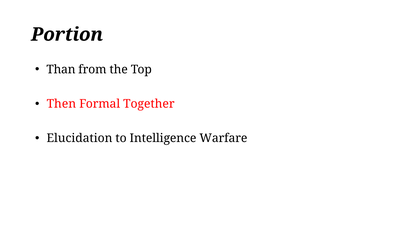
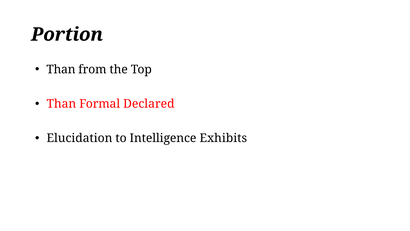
Then: Then -> Than (61, 104)
Together: Together -> Declared (149, 104)
Warfare: Warfare -> Exhibits (223, 138)
